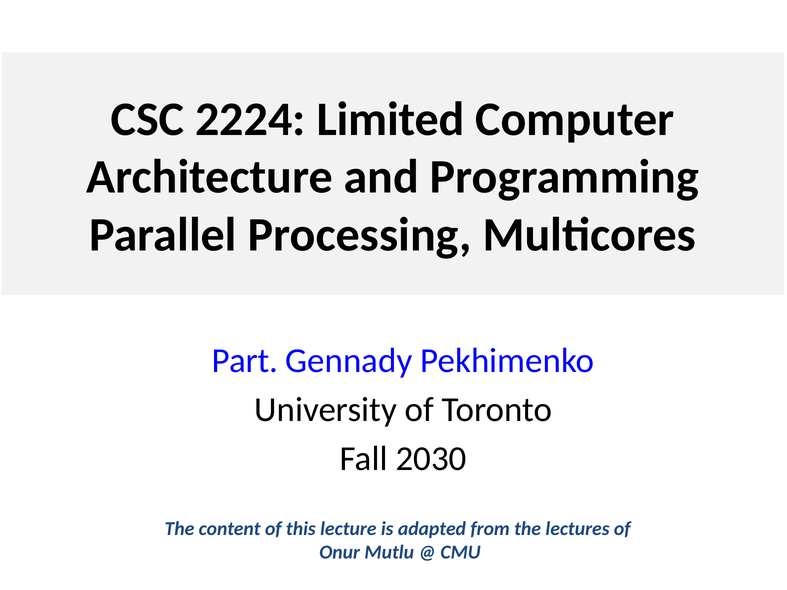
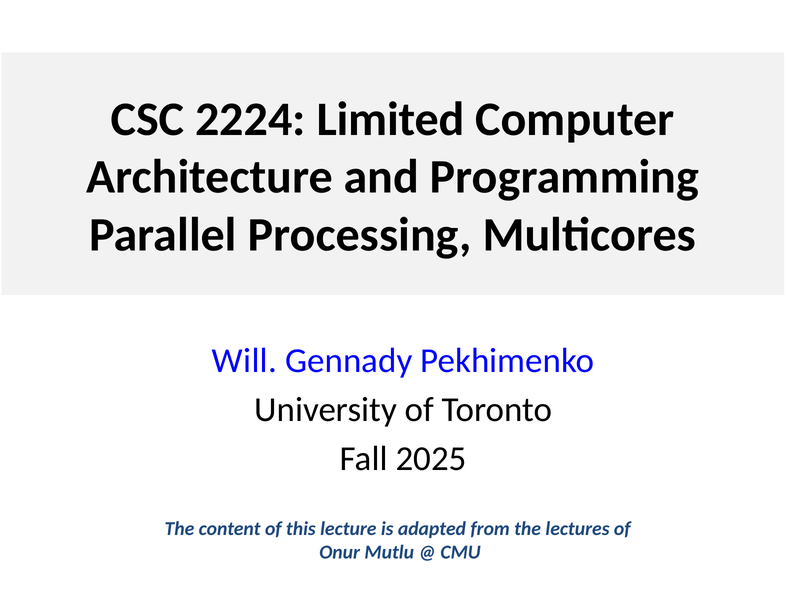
Part: Part -> Will (244, 361)
2030: 2030 -> 2025 (431, 459)
